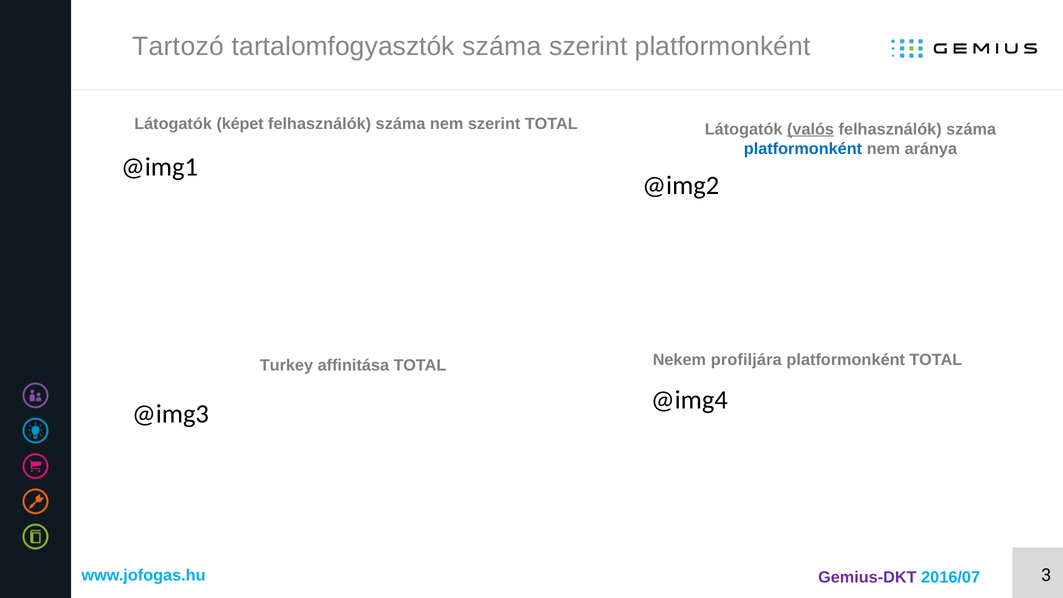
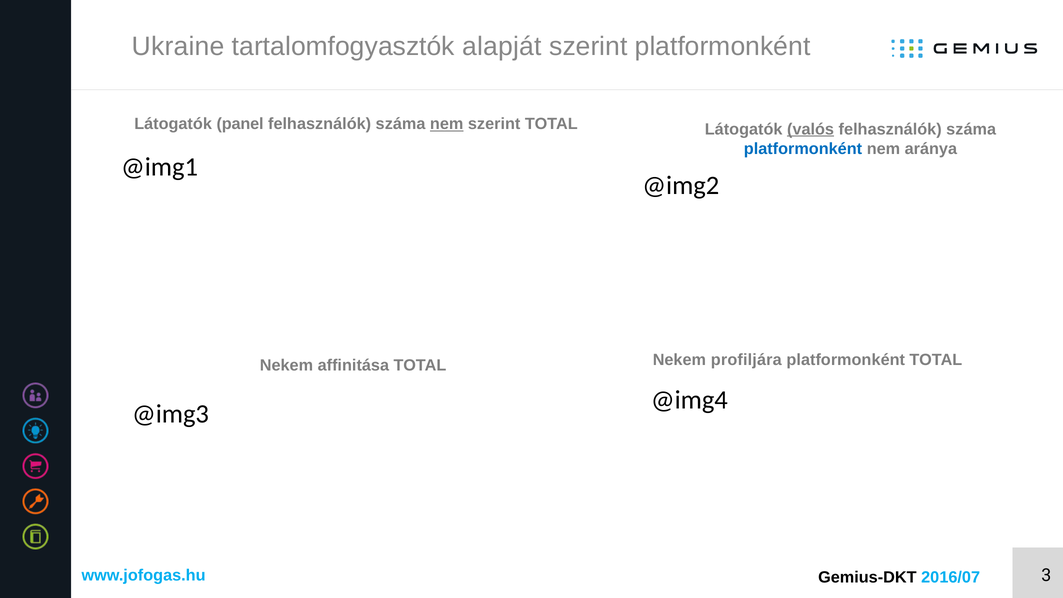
Tartozó: Tartozó -> Ukraine (178, 47)
tartalomfogyasztók száma: száma -> alapját (502, 47)
képet: képet -> panel (240, 124)
nem underline: none -> present (447, 124)
Turkey: Turkey -> Nekem (286, 365)
Gemius-DKT colour: purple -> black (867, 577)
